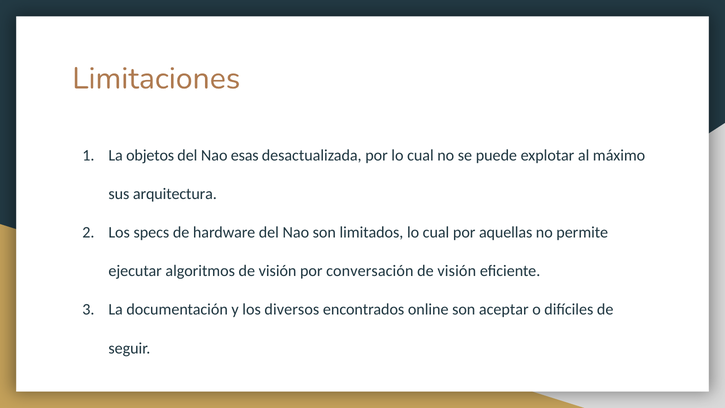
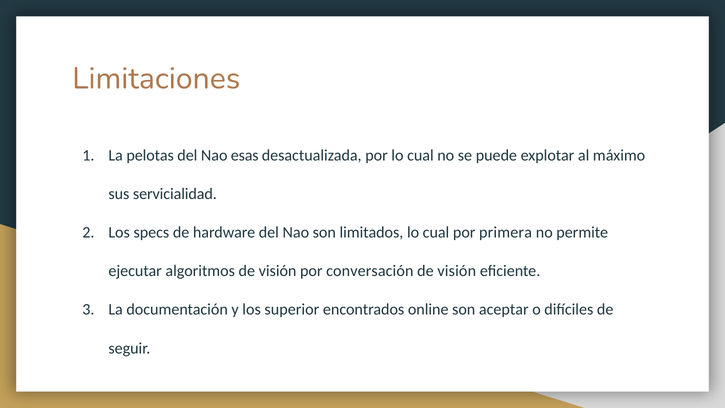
objetos: objetos -> pelotas (150, 155)
arquitectura: arquitectura -> servicialidad (175, 194)
aquellas: aquellas -> primera (506, 232)
diversos: diversos -> superior (292, 309)
